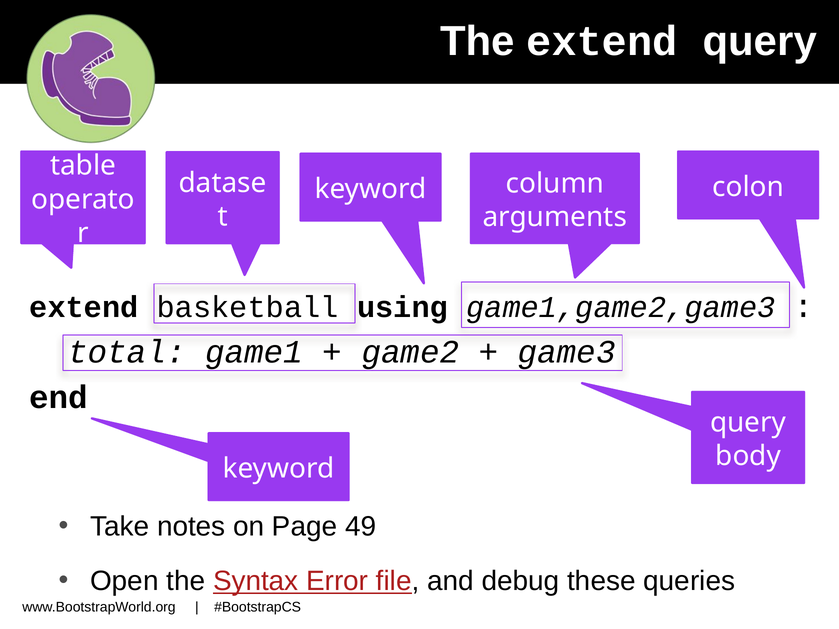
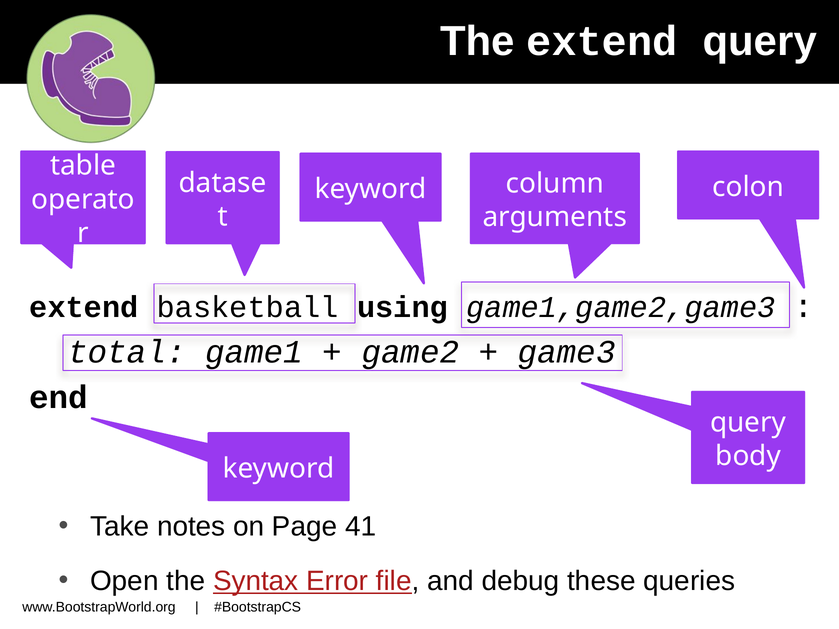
49: 49 -> 41 (361, 527)
